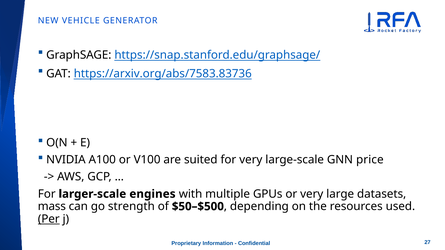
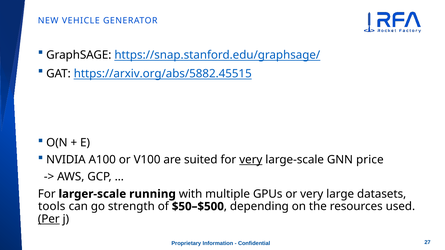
https://arxiv.org/abs/7583.83736: https://arxiv.org/abs/7583.83736 -> https://arxiv.org/abs/5882.45515 (163, 74)
very underline: none -> present (251, 160)
engines: engines -> running (152, 194)
mass: mass -> tools (52, 207)
